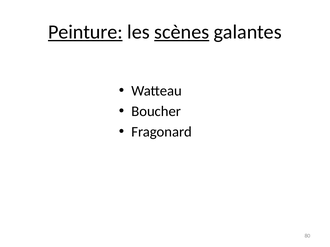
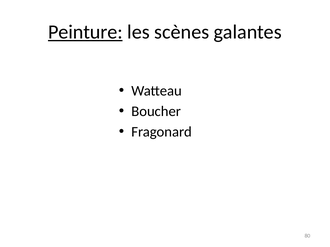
scènes underline: present -> none (182, 32)
